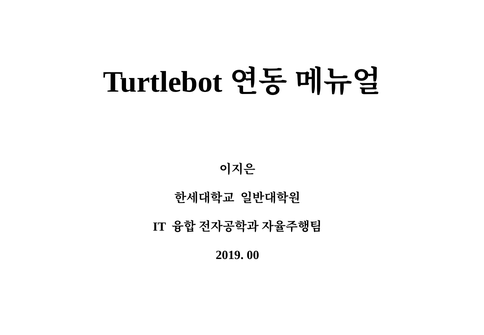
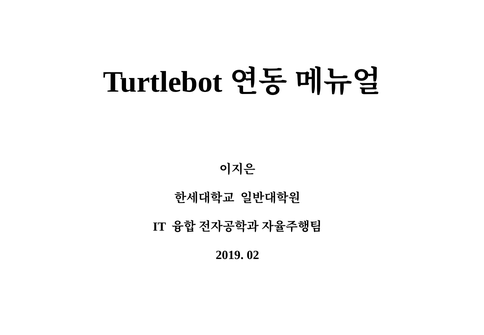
00: 00 -> 02 (253, 255)
